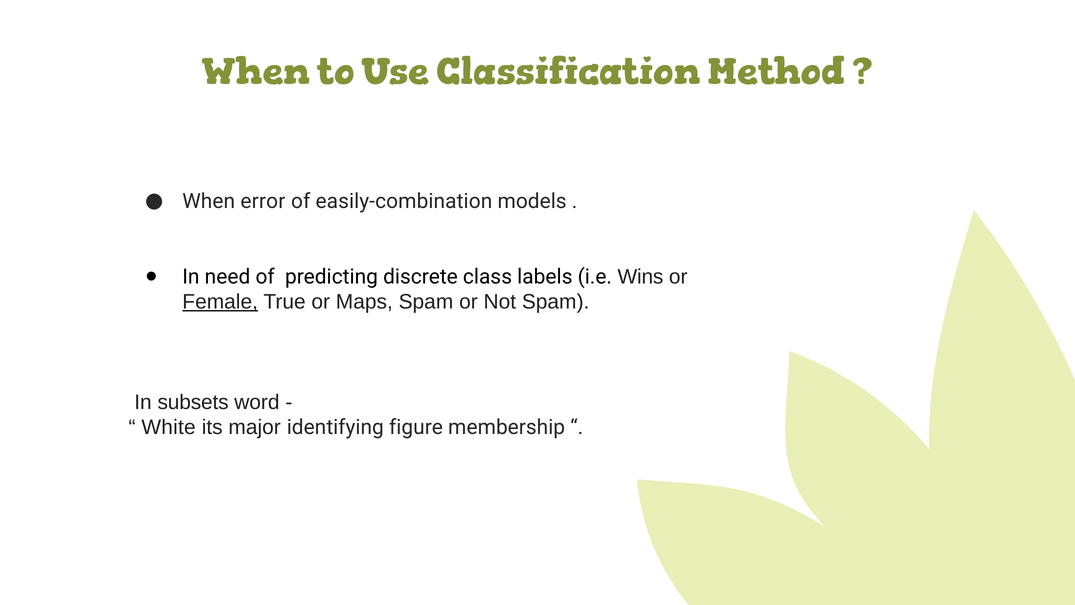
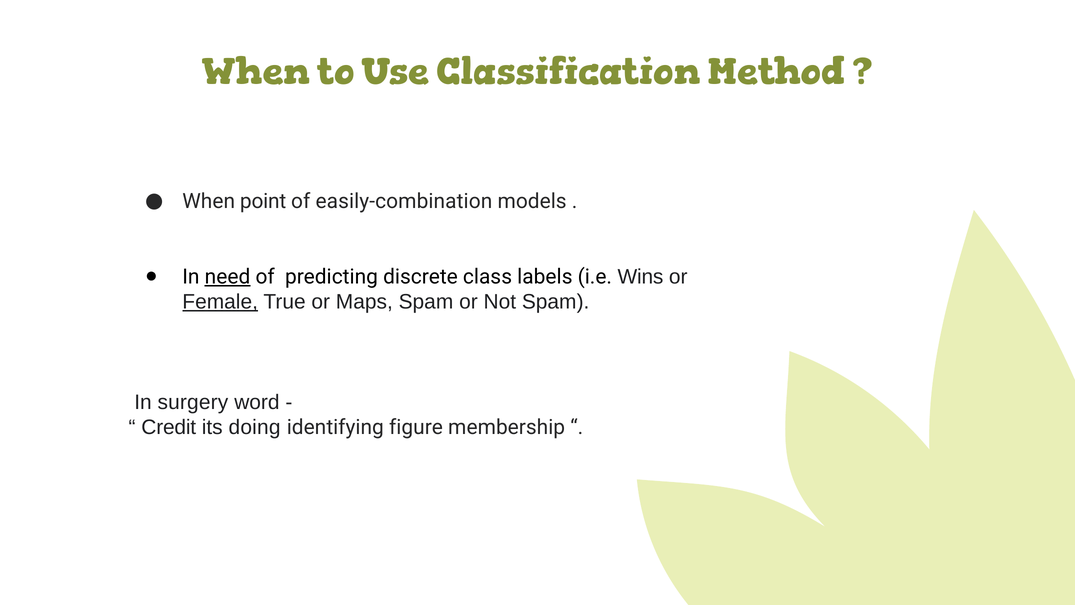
error: error -> point (263, 201)
need underline: none -> present (228, 277)
subsets: subsets -> surgery (193, 402)
White: White -> Credit (169, 427)
major: major -> doing (255, 427)
